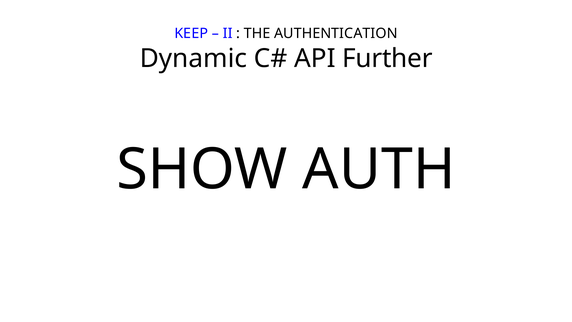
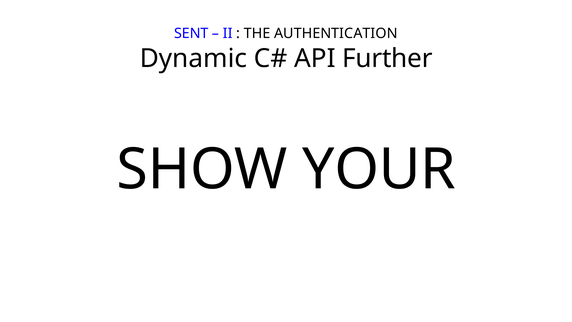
KEEP: KEEP -> SENT (191, 33)
AUTH: AUTH -> YOUR (379, 169)
